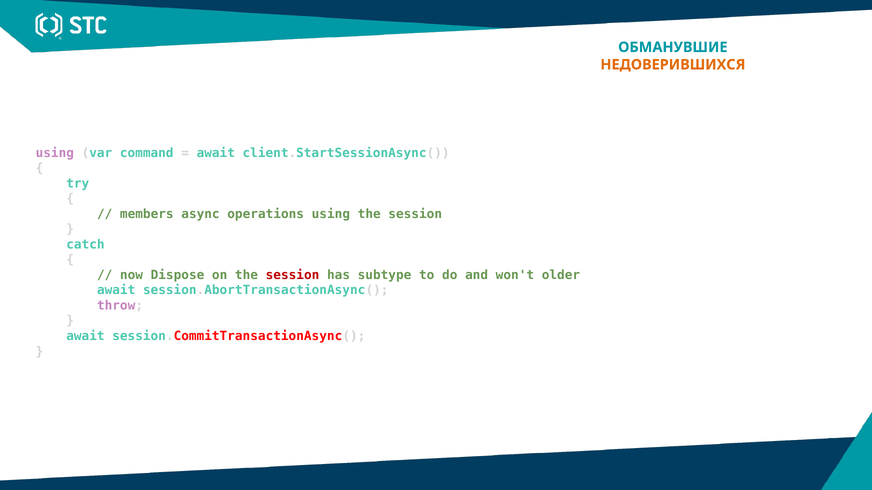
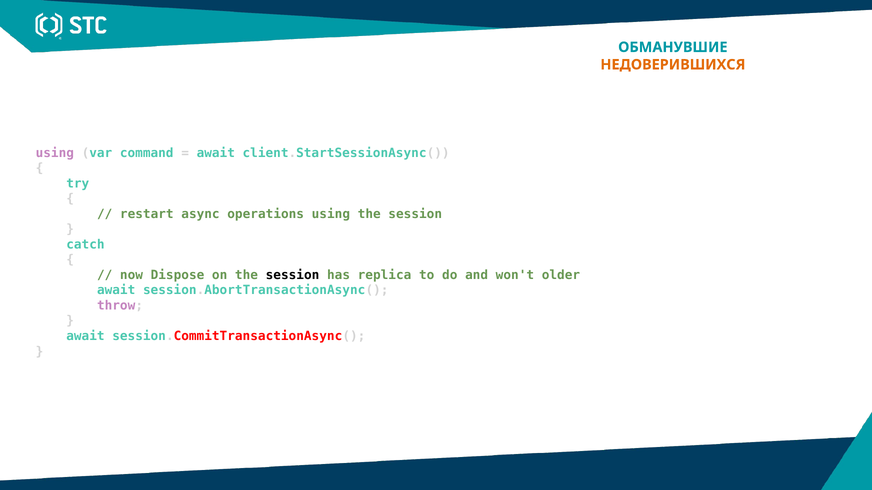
members: members -> restart (147, 214)
session colour: red -> black (293, 275)
subtype: subtype -> replica (385, 275)
